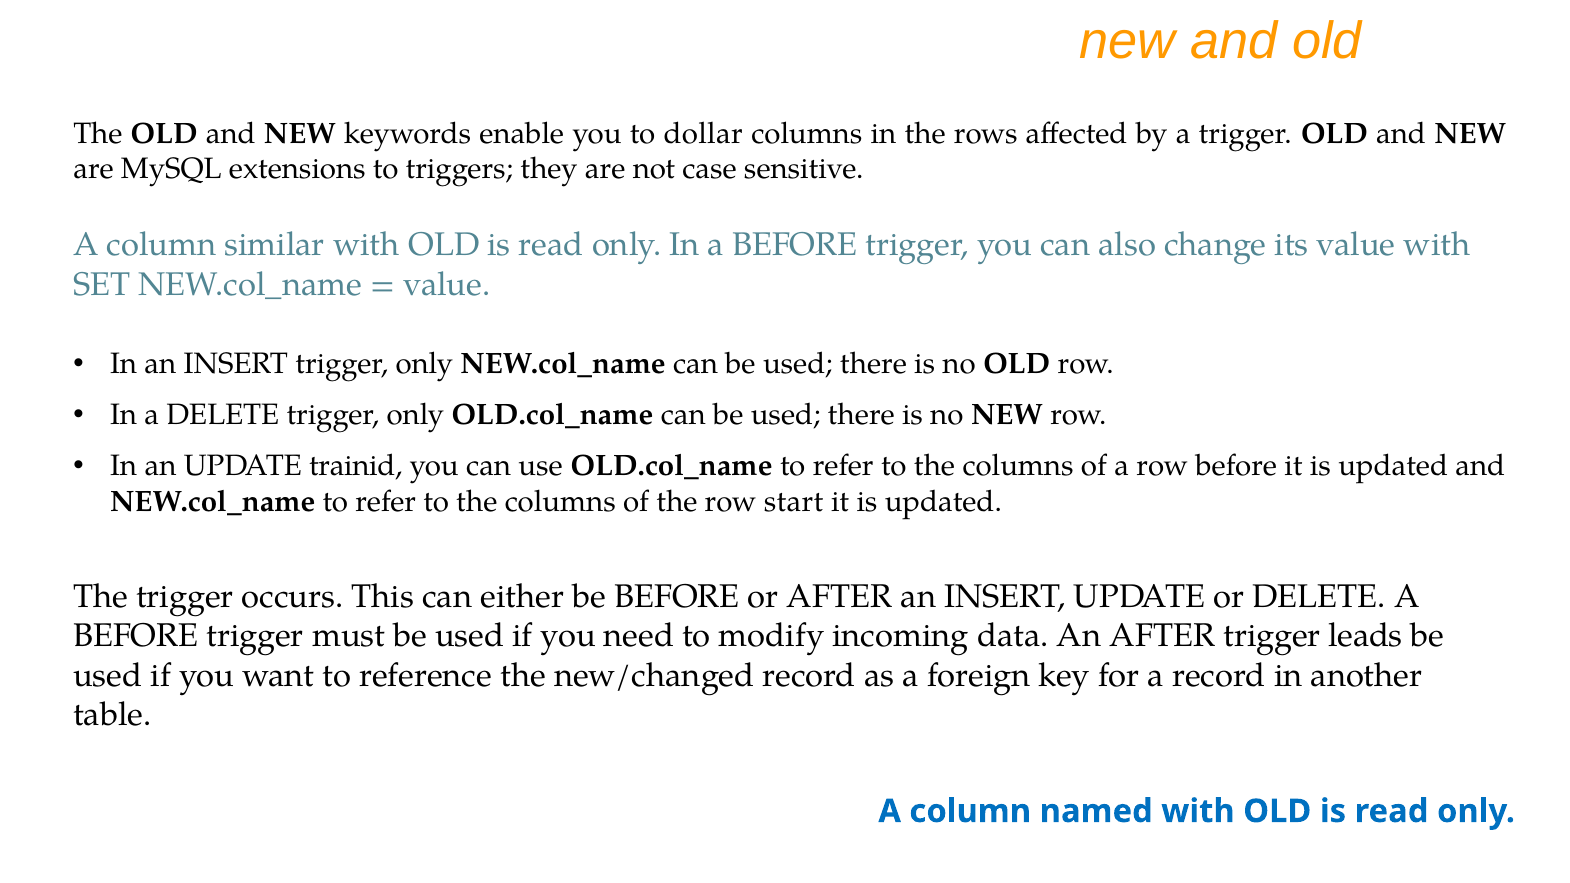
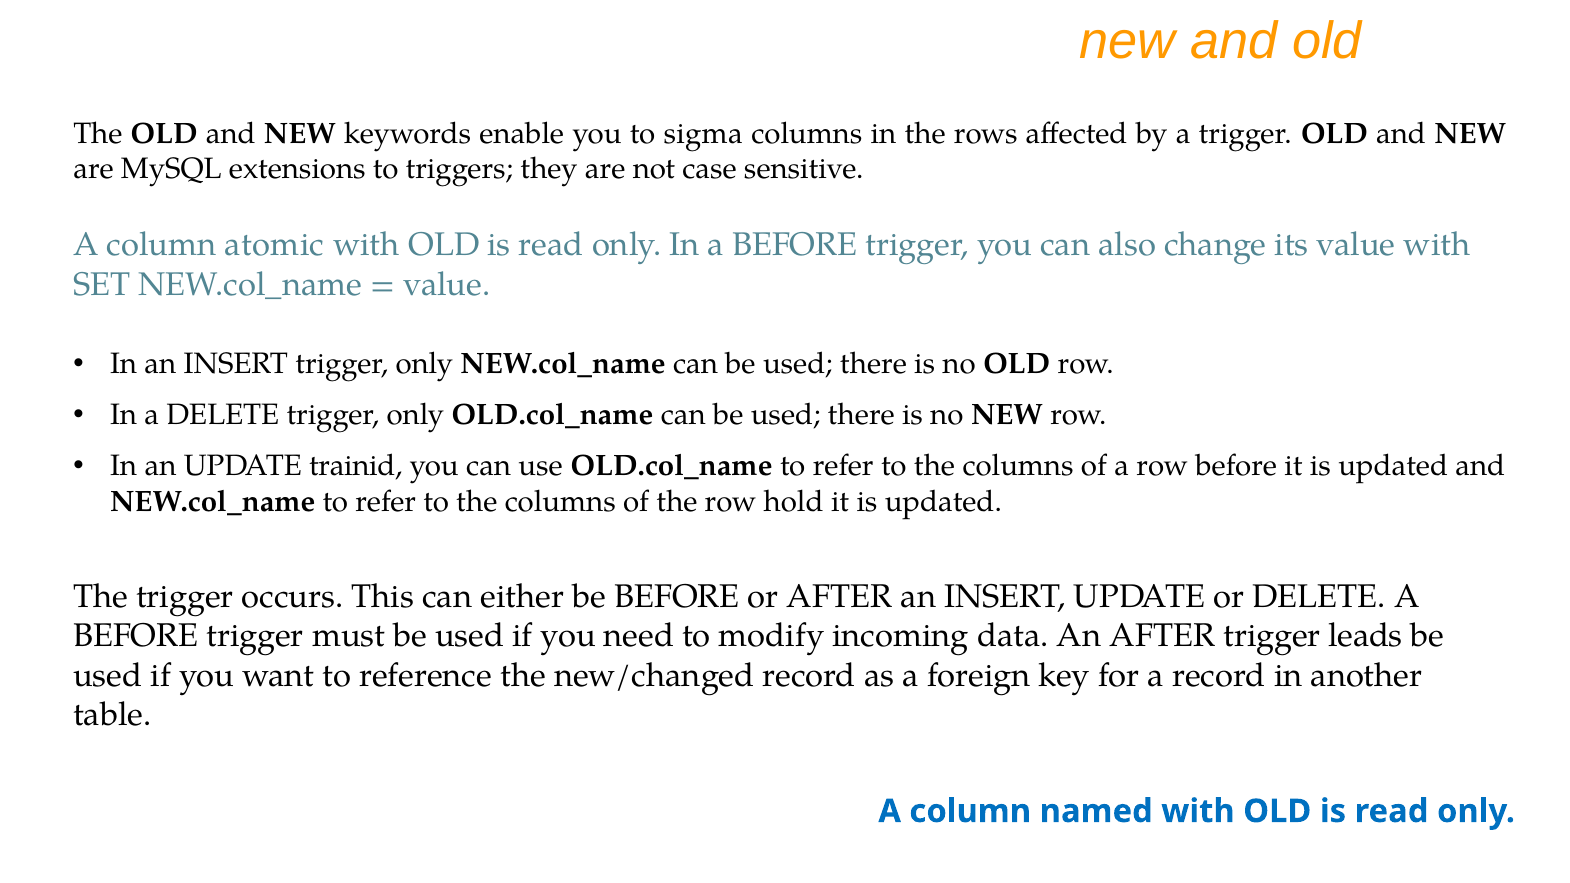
dollar: dollar -> sigma (703, 133)
similar: similar -> atomic (275, 245)
start: start -> hold (794, 501)
